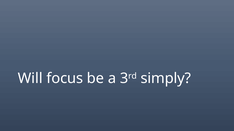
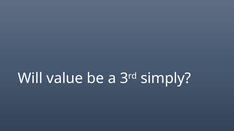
focus: focus -> value (65, 79)
